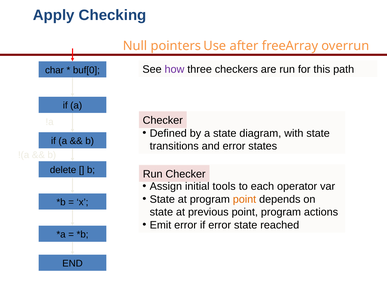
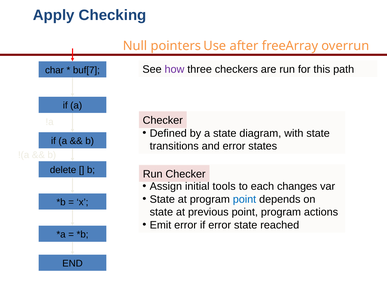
buf[0: buf[0 -> buf[7 (86, 70)
operator: operator -> changes (297, 186)
point colour: orange -> blue (245, 199)
